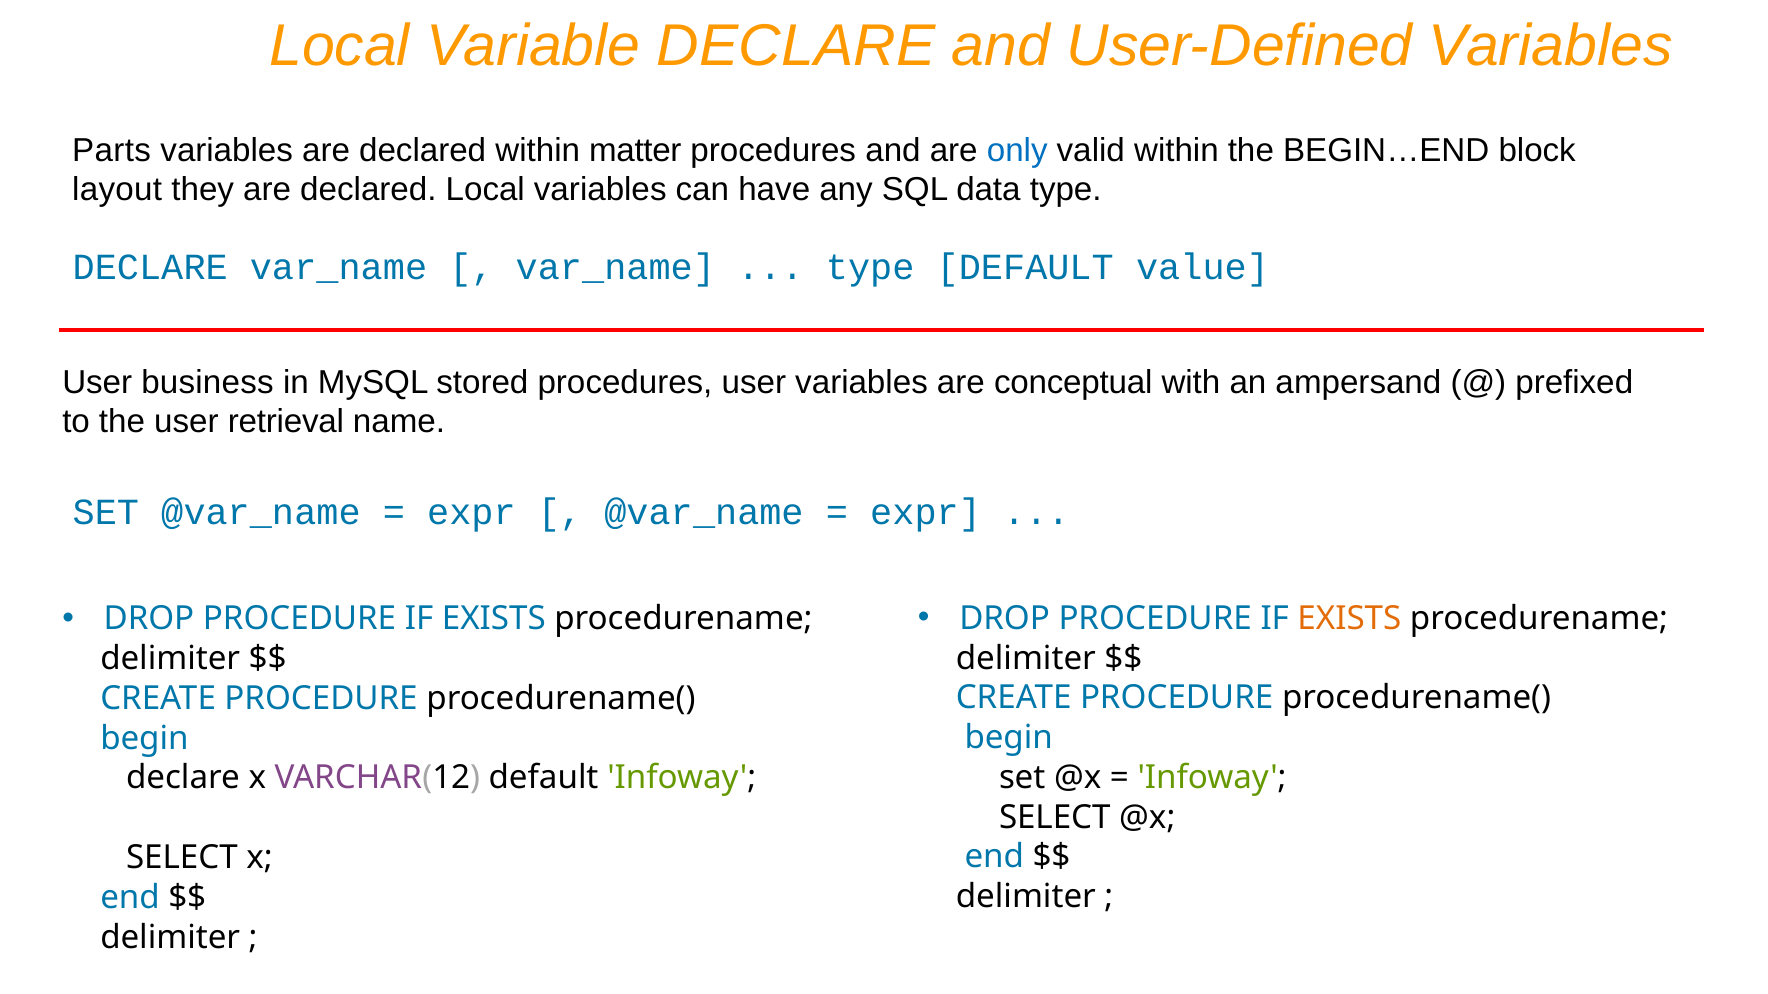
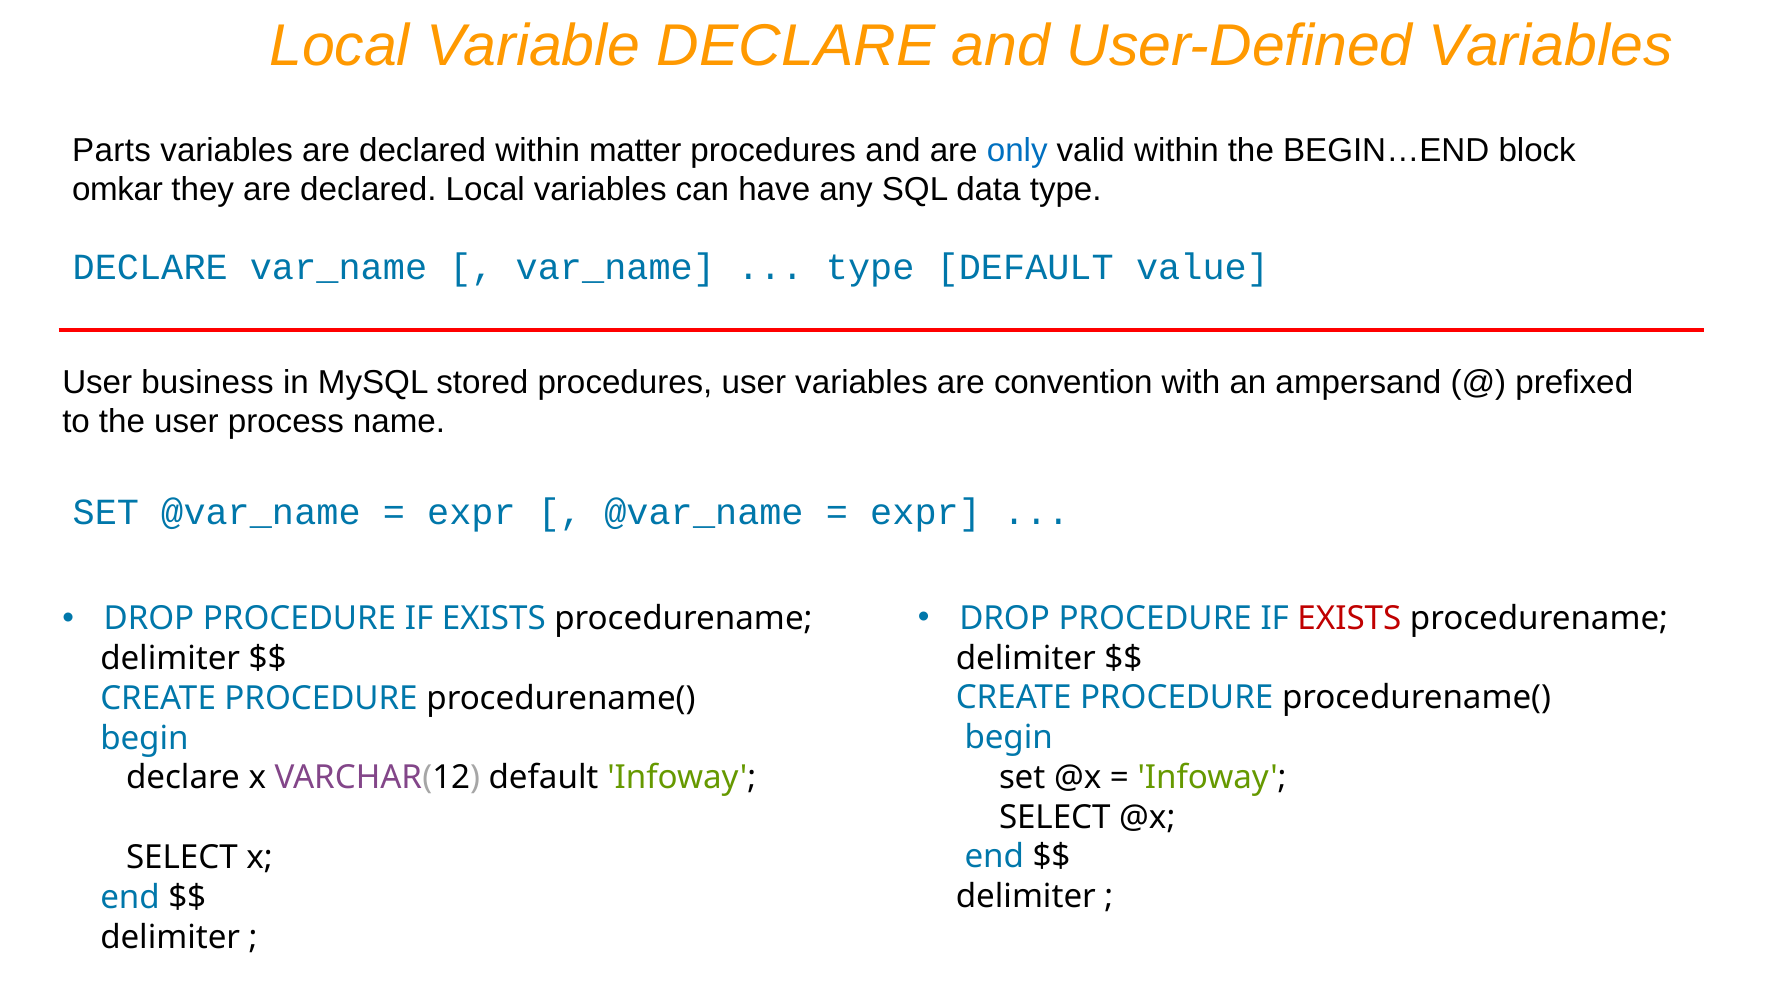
layout: layout -> omkar (117, 190)
conceptual: conceptual -> convention (1073, 382)
retrieval: retrieval -> process (286, 422)
EXISTS colour: orange -> red (1349, 619)
